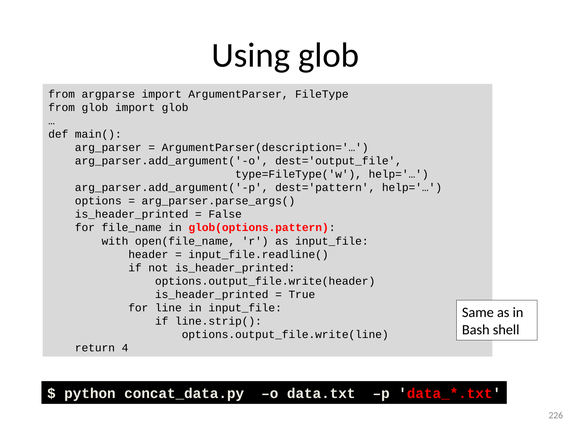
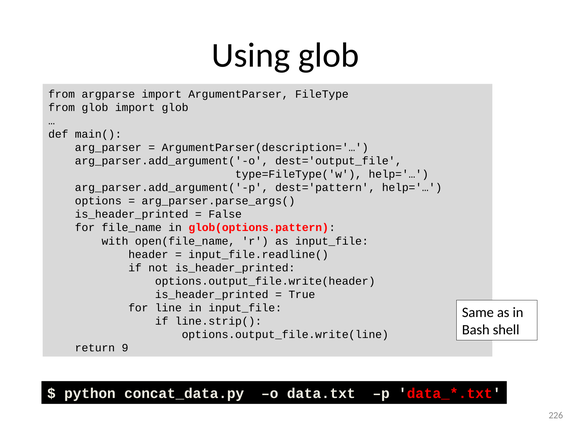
4: 4 -> 9 (125, 347)
